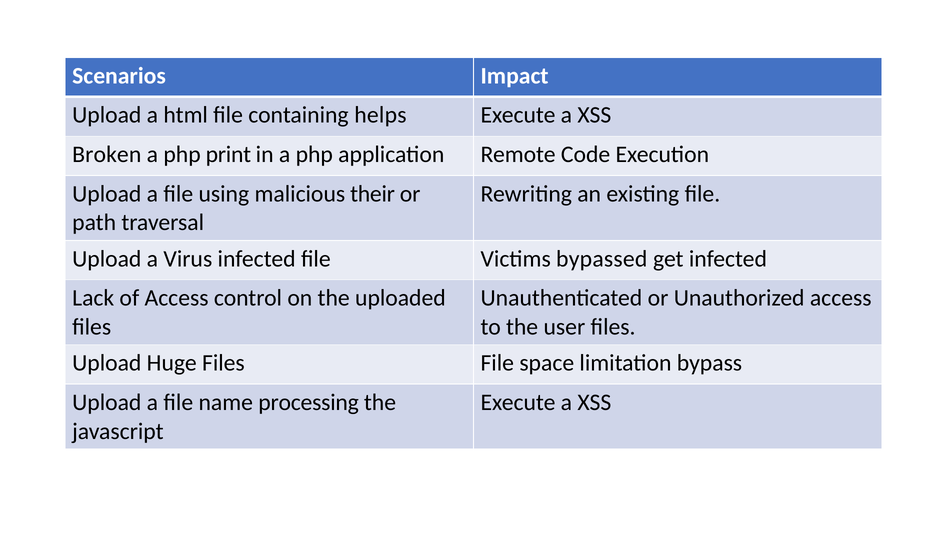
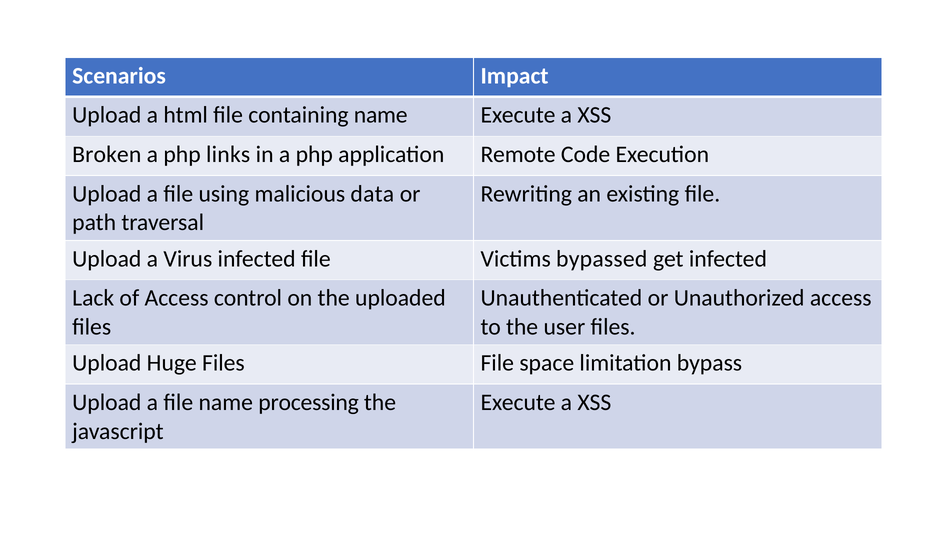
containing helps: helps -> name (381, 115)
print: print -> links (228, 154)
their: their -> data (372, 194)
